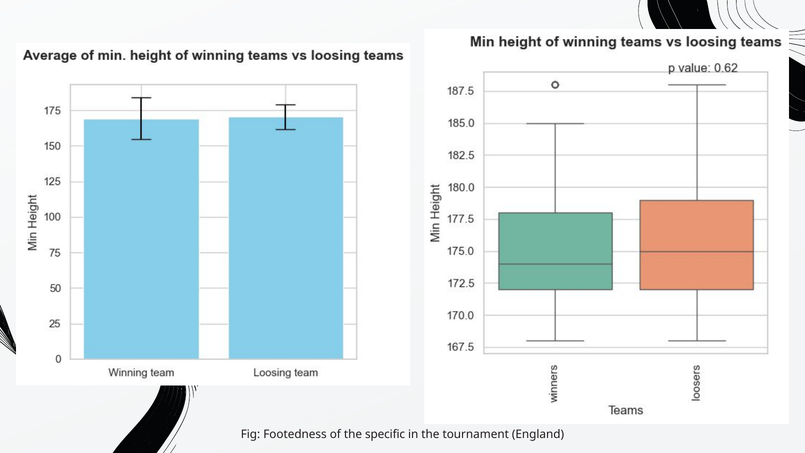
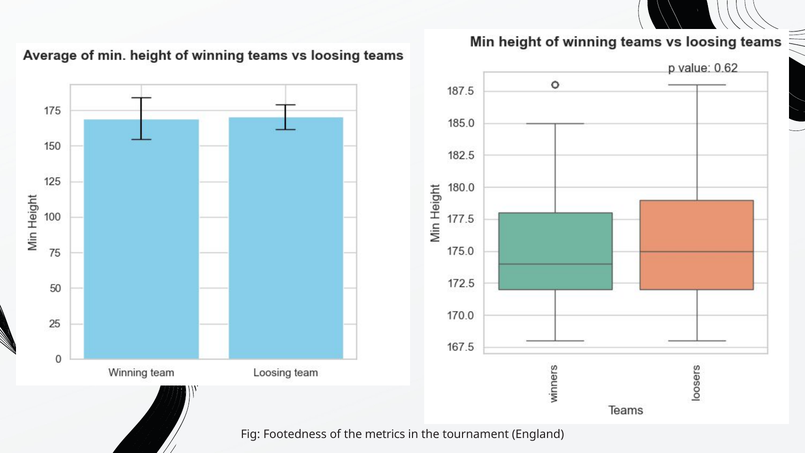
specific: specific -> metrics (385, 434)
